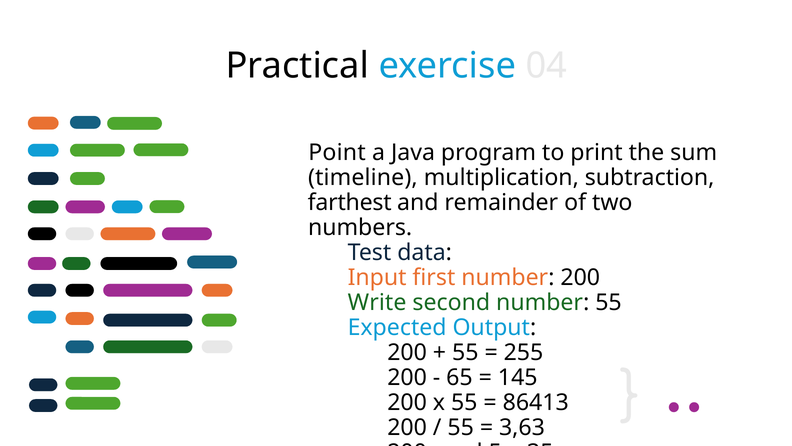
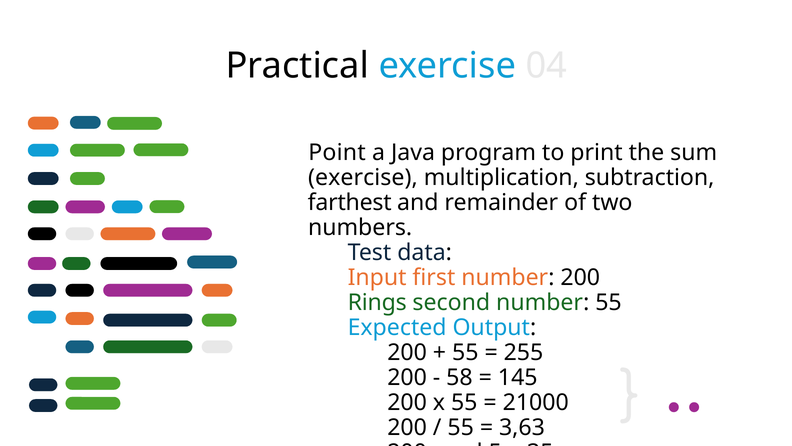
timeline: timeline -> exercise (363, 178)
Write: Write -> Rings (377, 302)
65: 65 -> 58 (459, 377)
86413: 86413 -> 21000 (536, 402)
